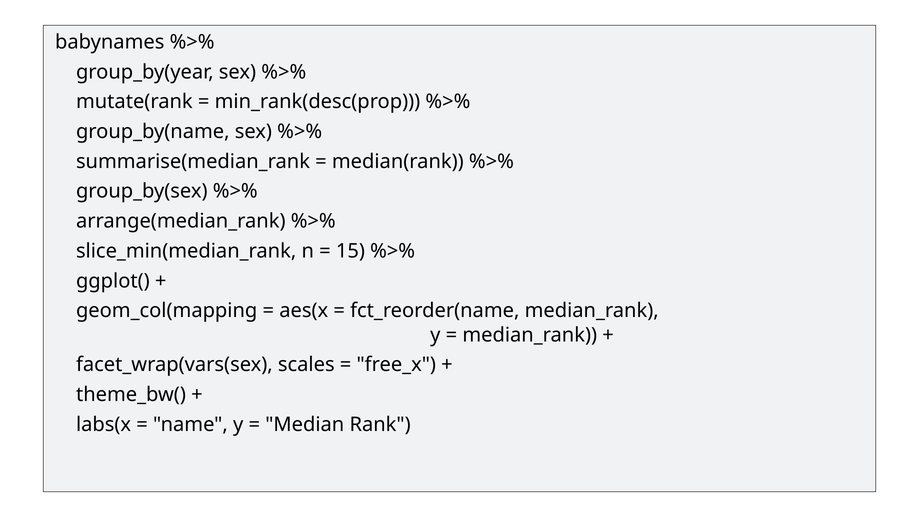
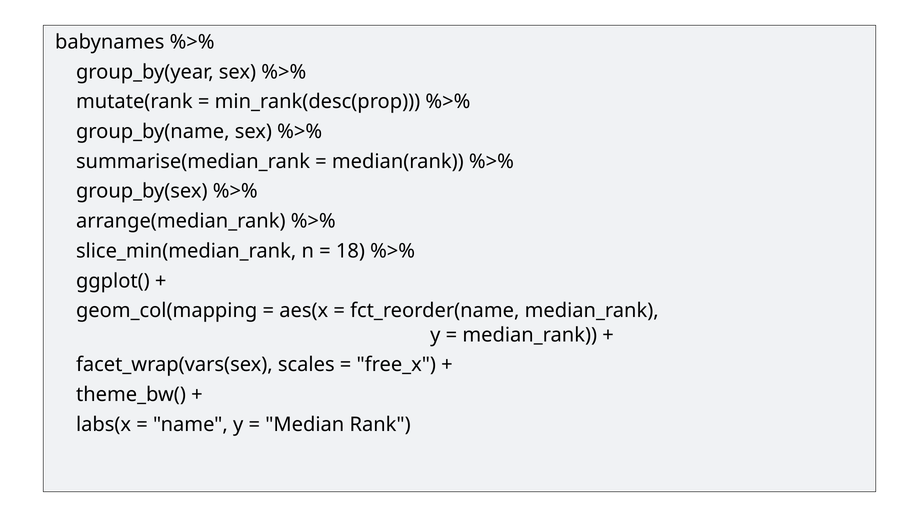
15: 15 -> 18 (350, 251)
